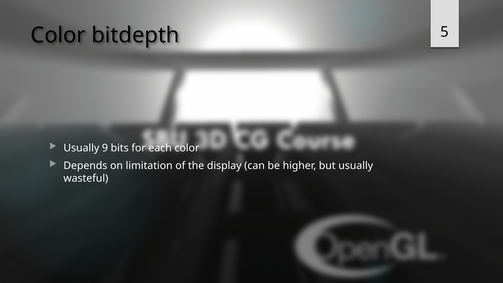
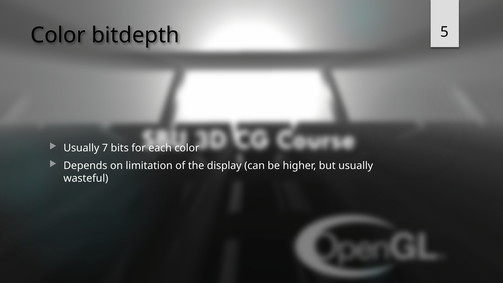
9: 9 -> 7 (105, 148)
